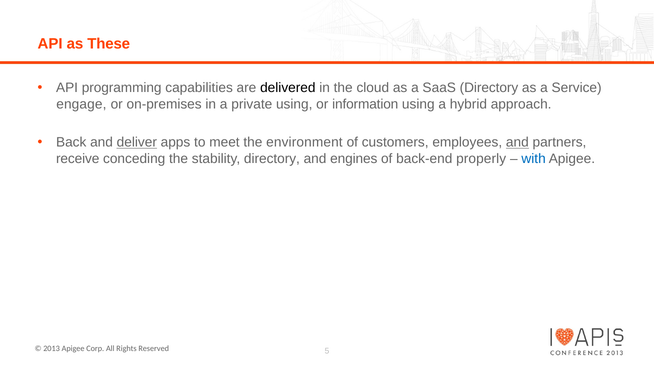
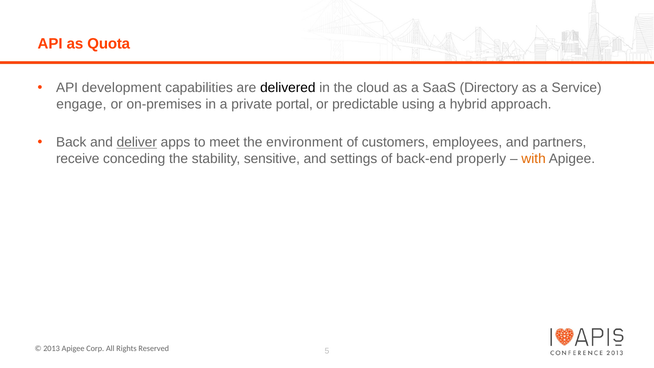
These: These -> Quota (109, 44)
programming: programming -> development (122, 88)
private using: using -> portal (294, 104)
information: information -> predictable (365, 104)
and underline: present -> none (517, 143)
stability directory: directory -> sensitive (272, 159)
engines: engines -> settings (354, 159)
with colour: blue -> orange (534, 159)
